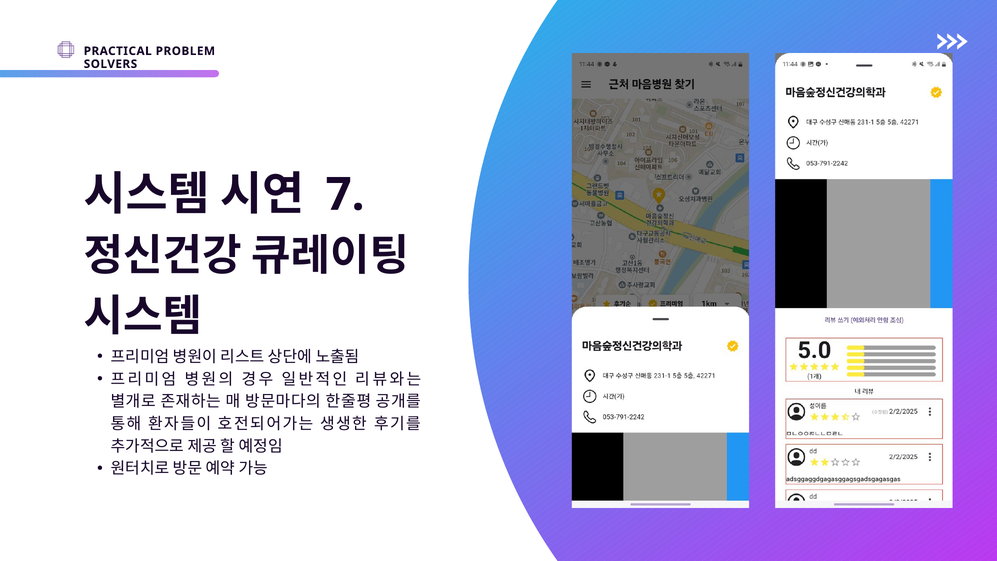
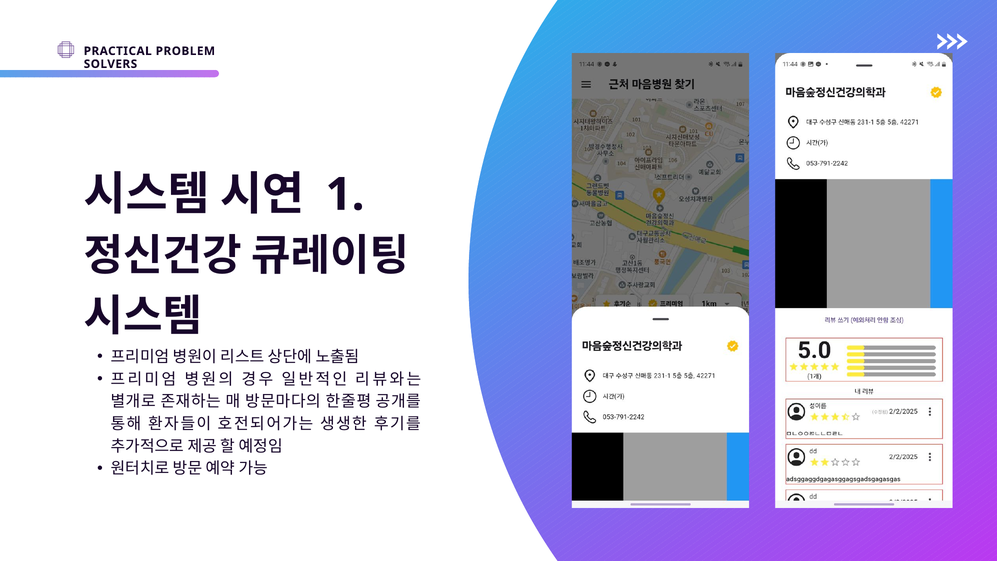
7: 7 -> 1 (345, 195)
